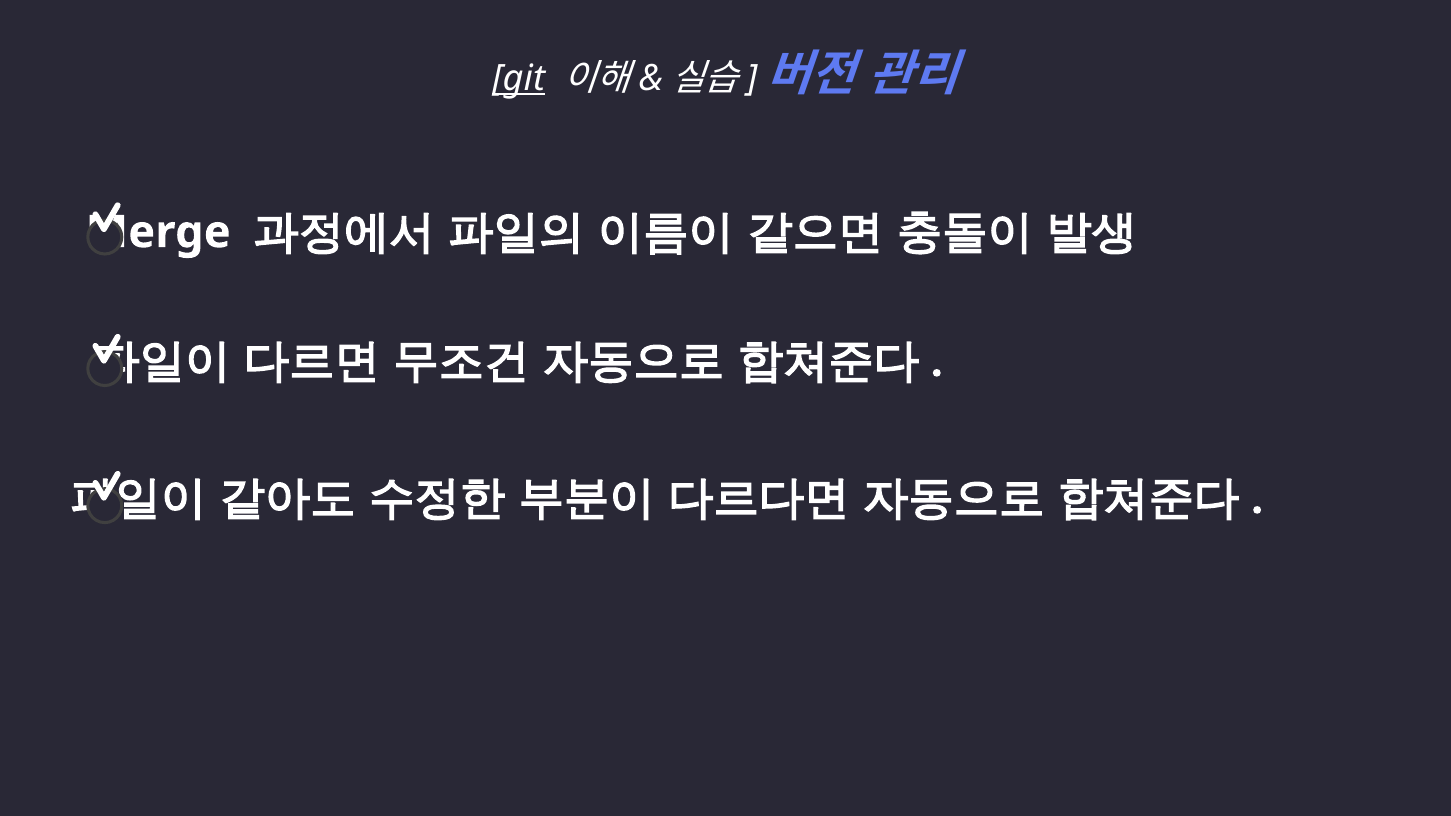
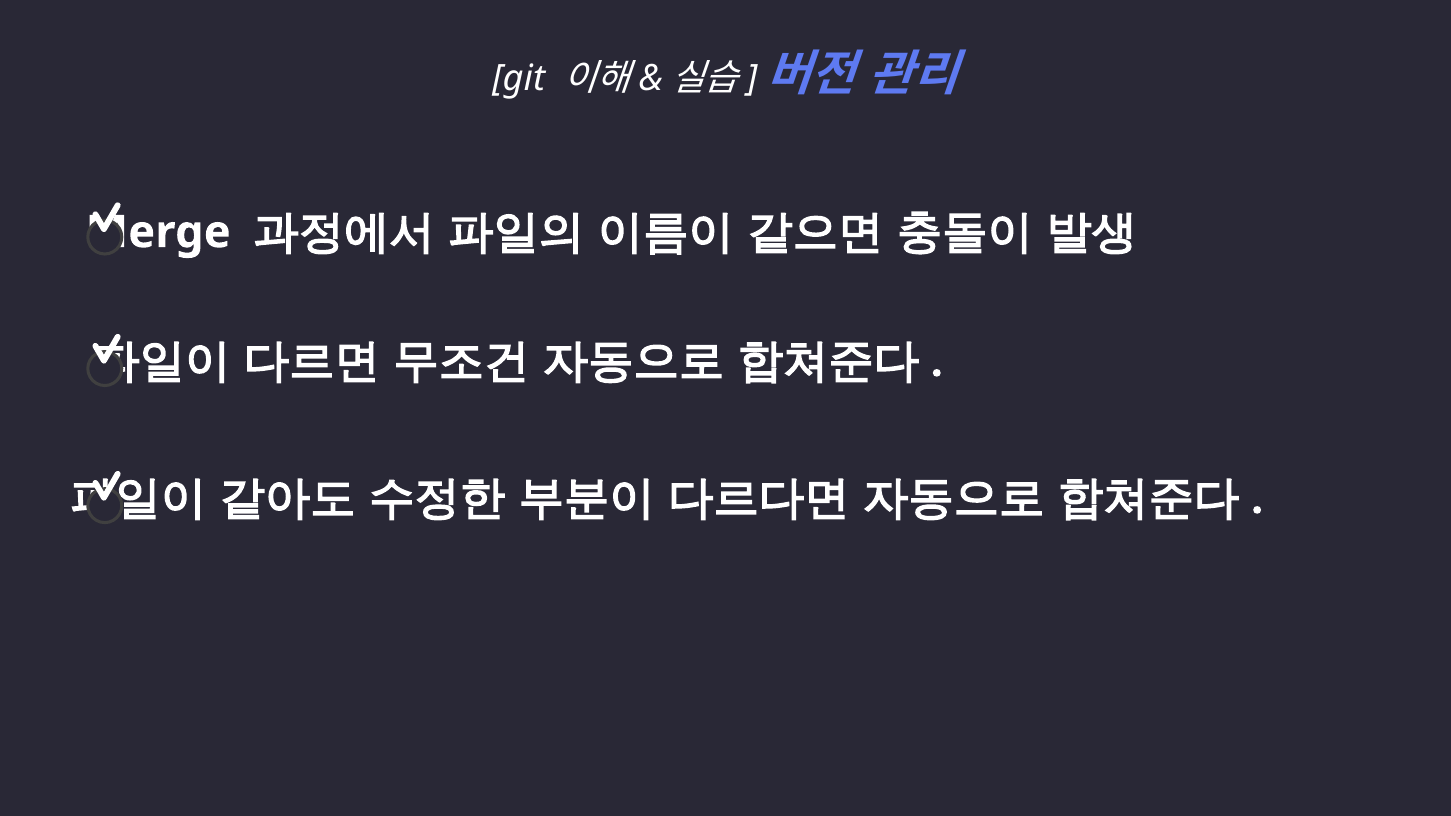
git underline: present -> none (519, 78)
